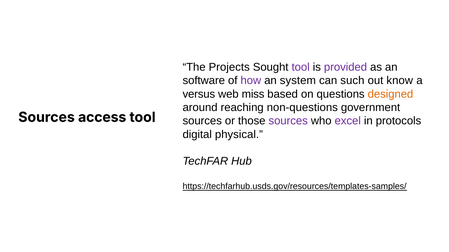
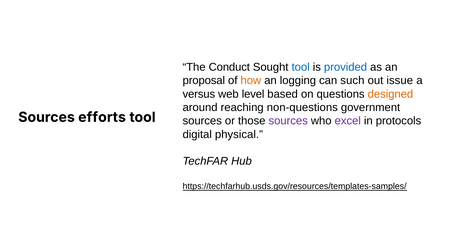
Projects: Projects -> Conduct (229, 67)
tool colour: purple -> blue (301, 67)
provided colour: purple -> blue (345, 67)
software: software -> proposal (204, 81)
how colour: purple -> orange (251, 81)
system: system -> logging (298, 81)
know: know -> issue (400, 81)
miss: miss -> level (253, 94)
access: access -> efforts (102, 117)
